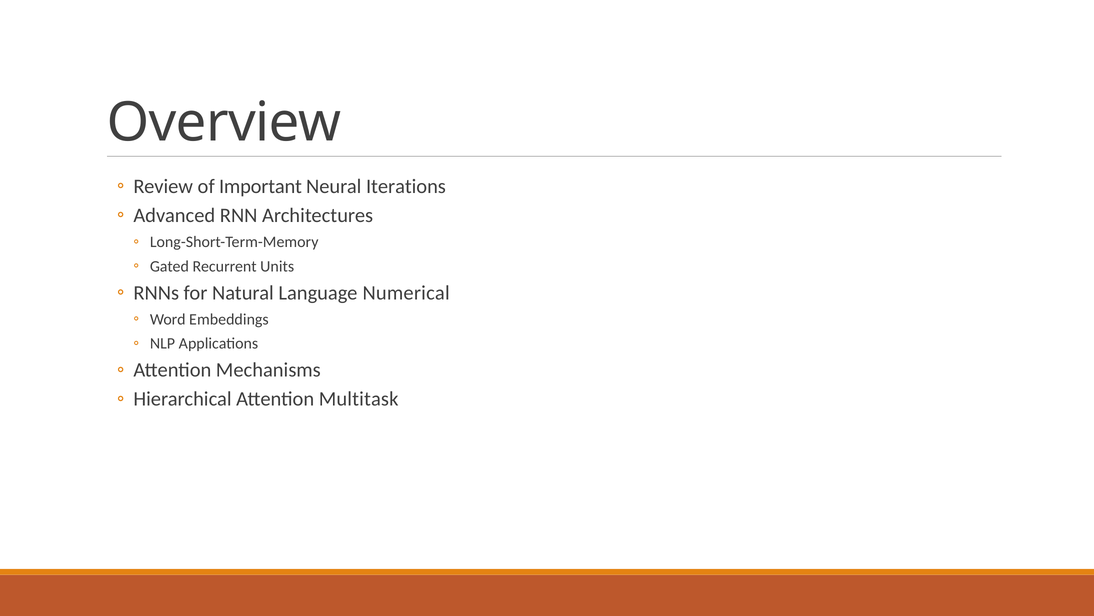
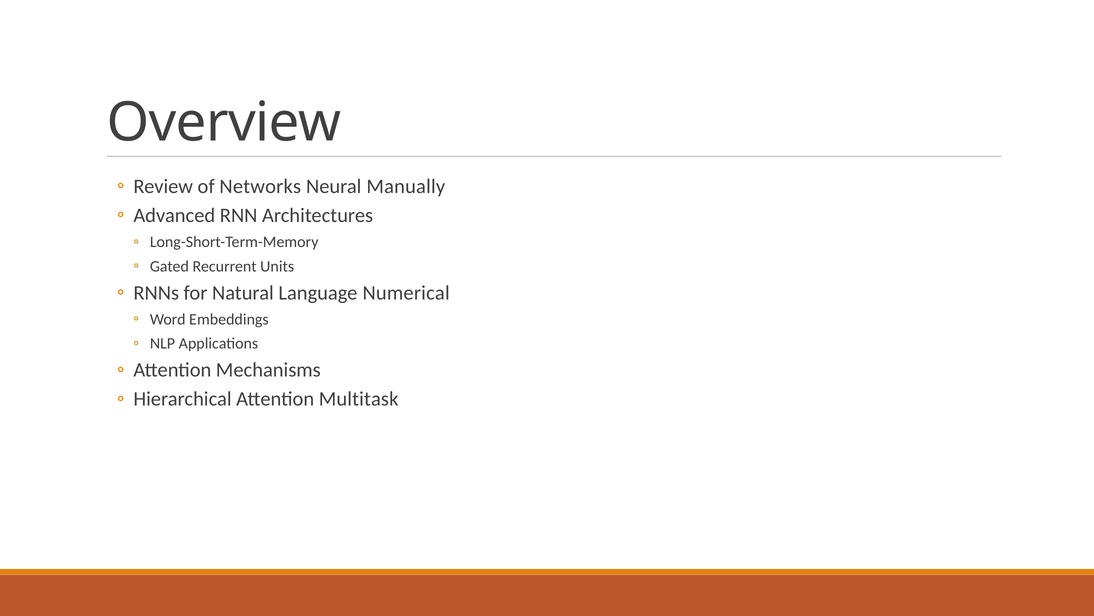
Important: Important -> Networks (260, 186)
Iterations: Iterations -> Manually (406, 186)
